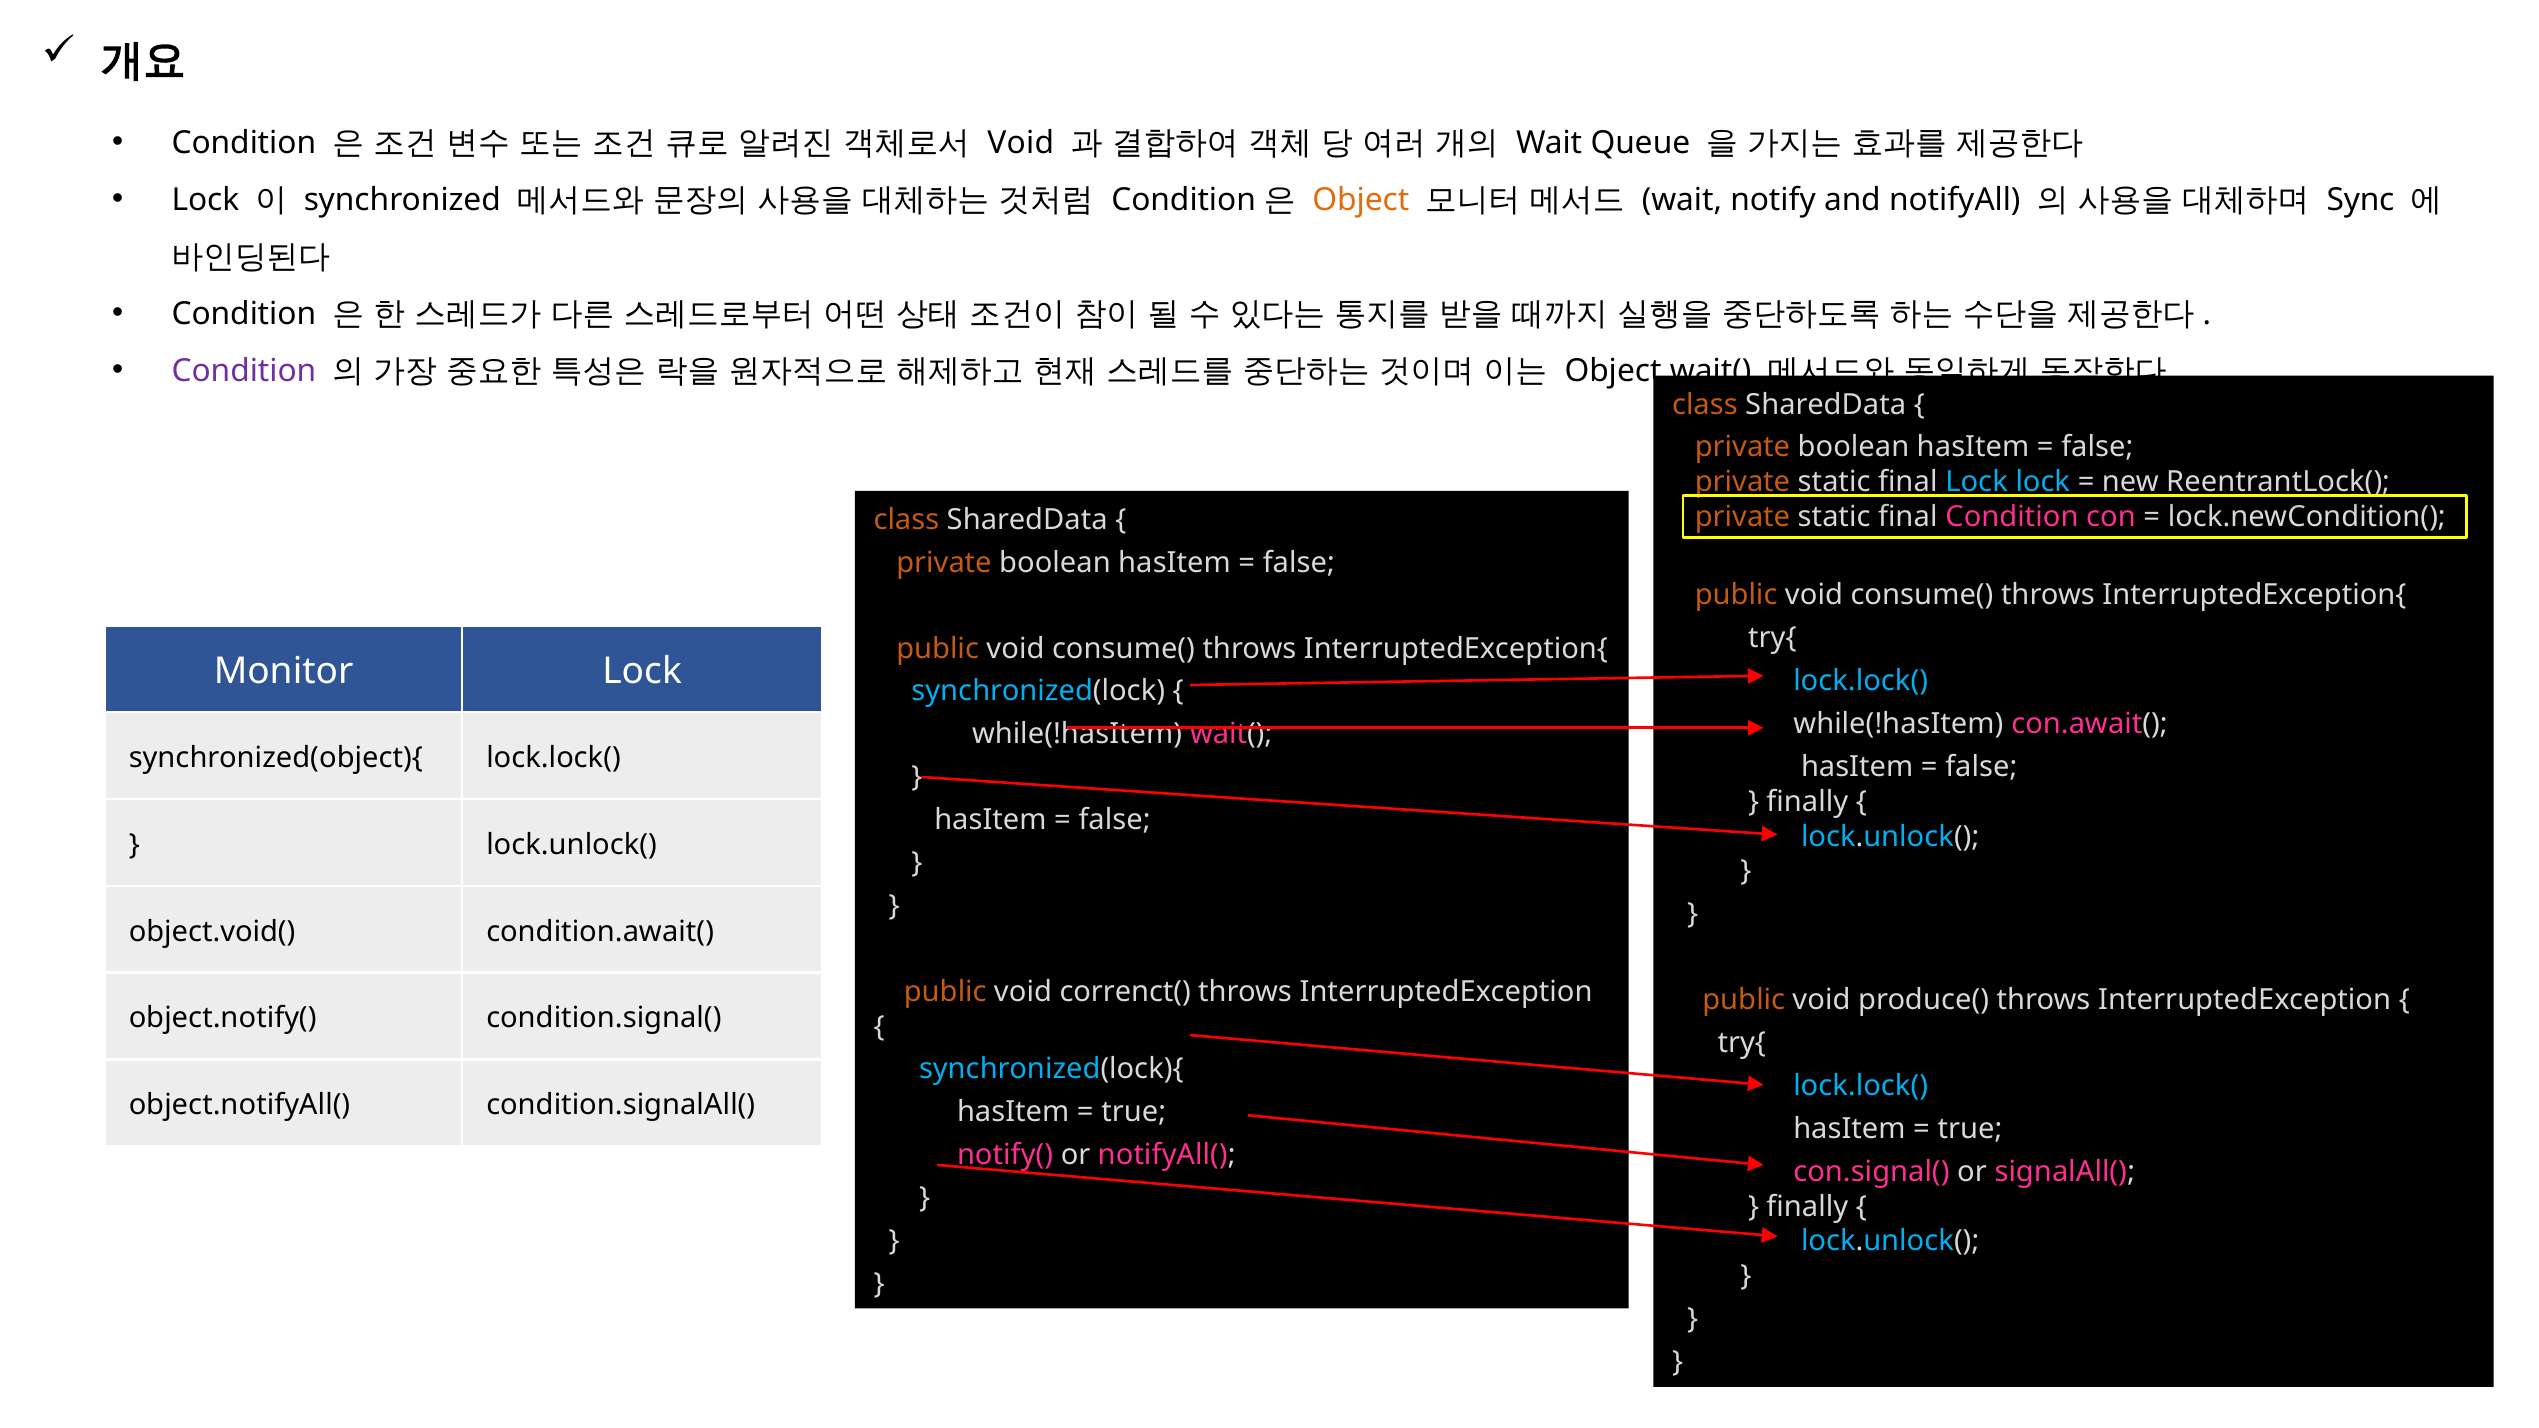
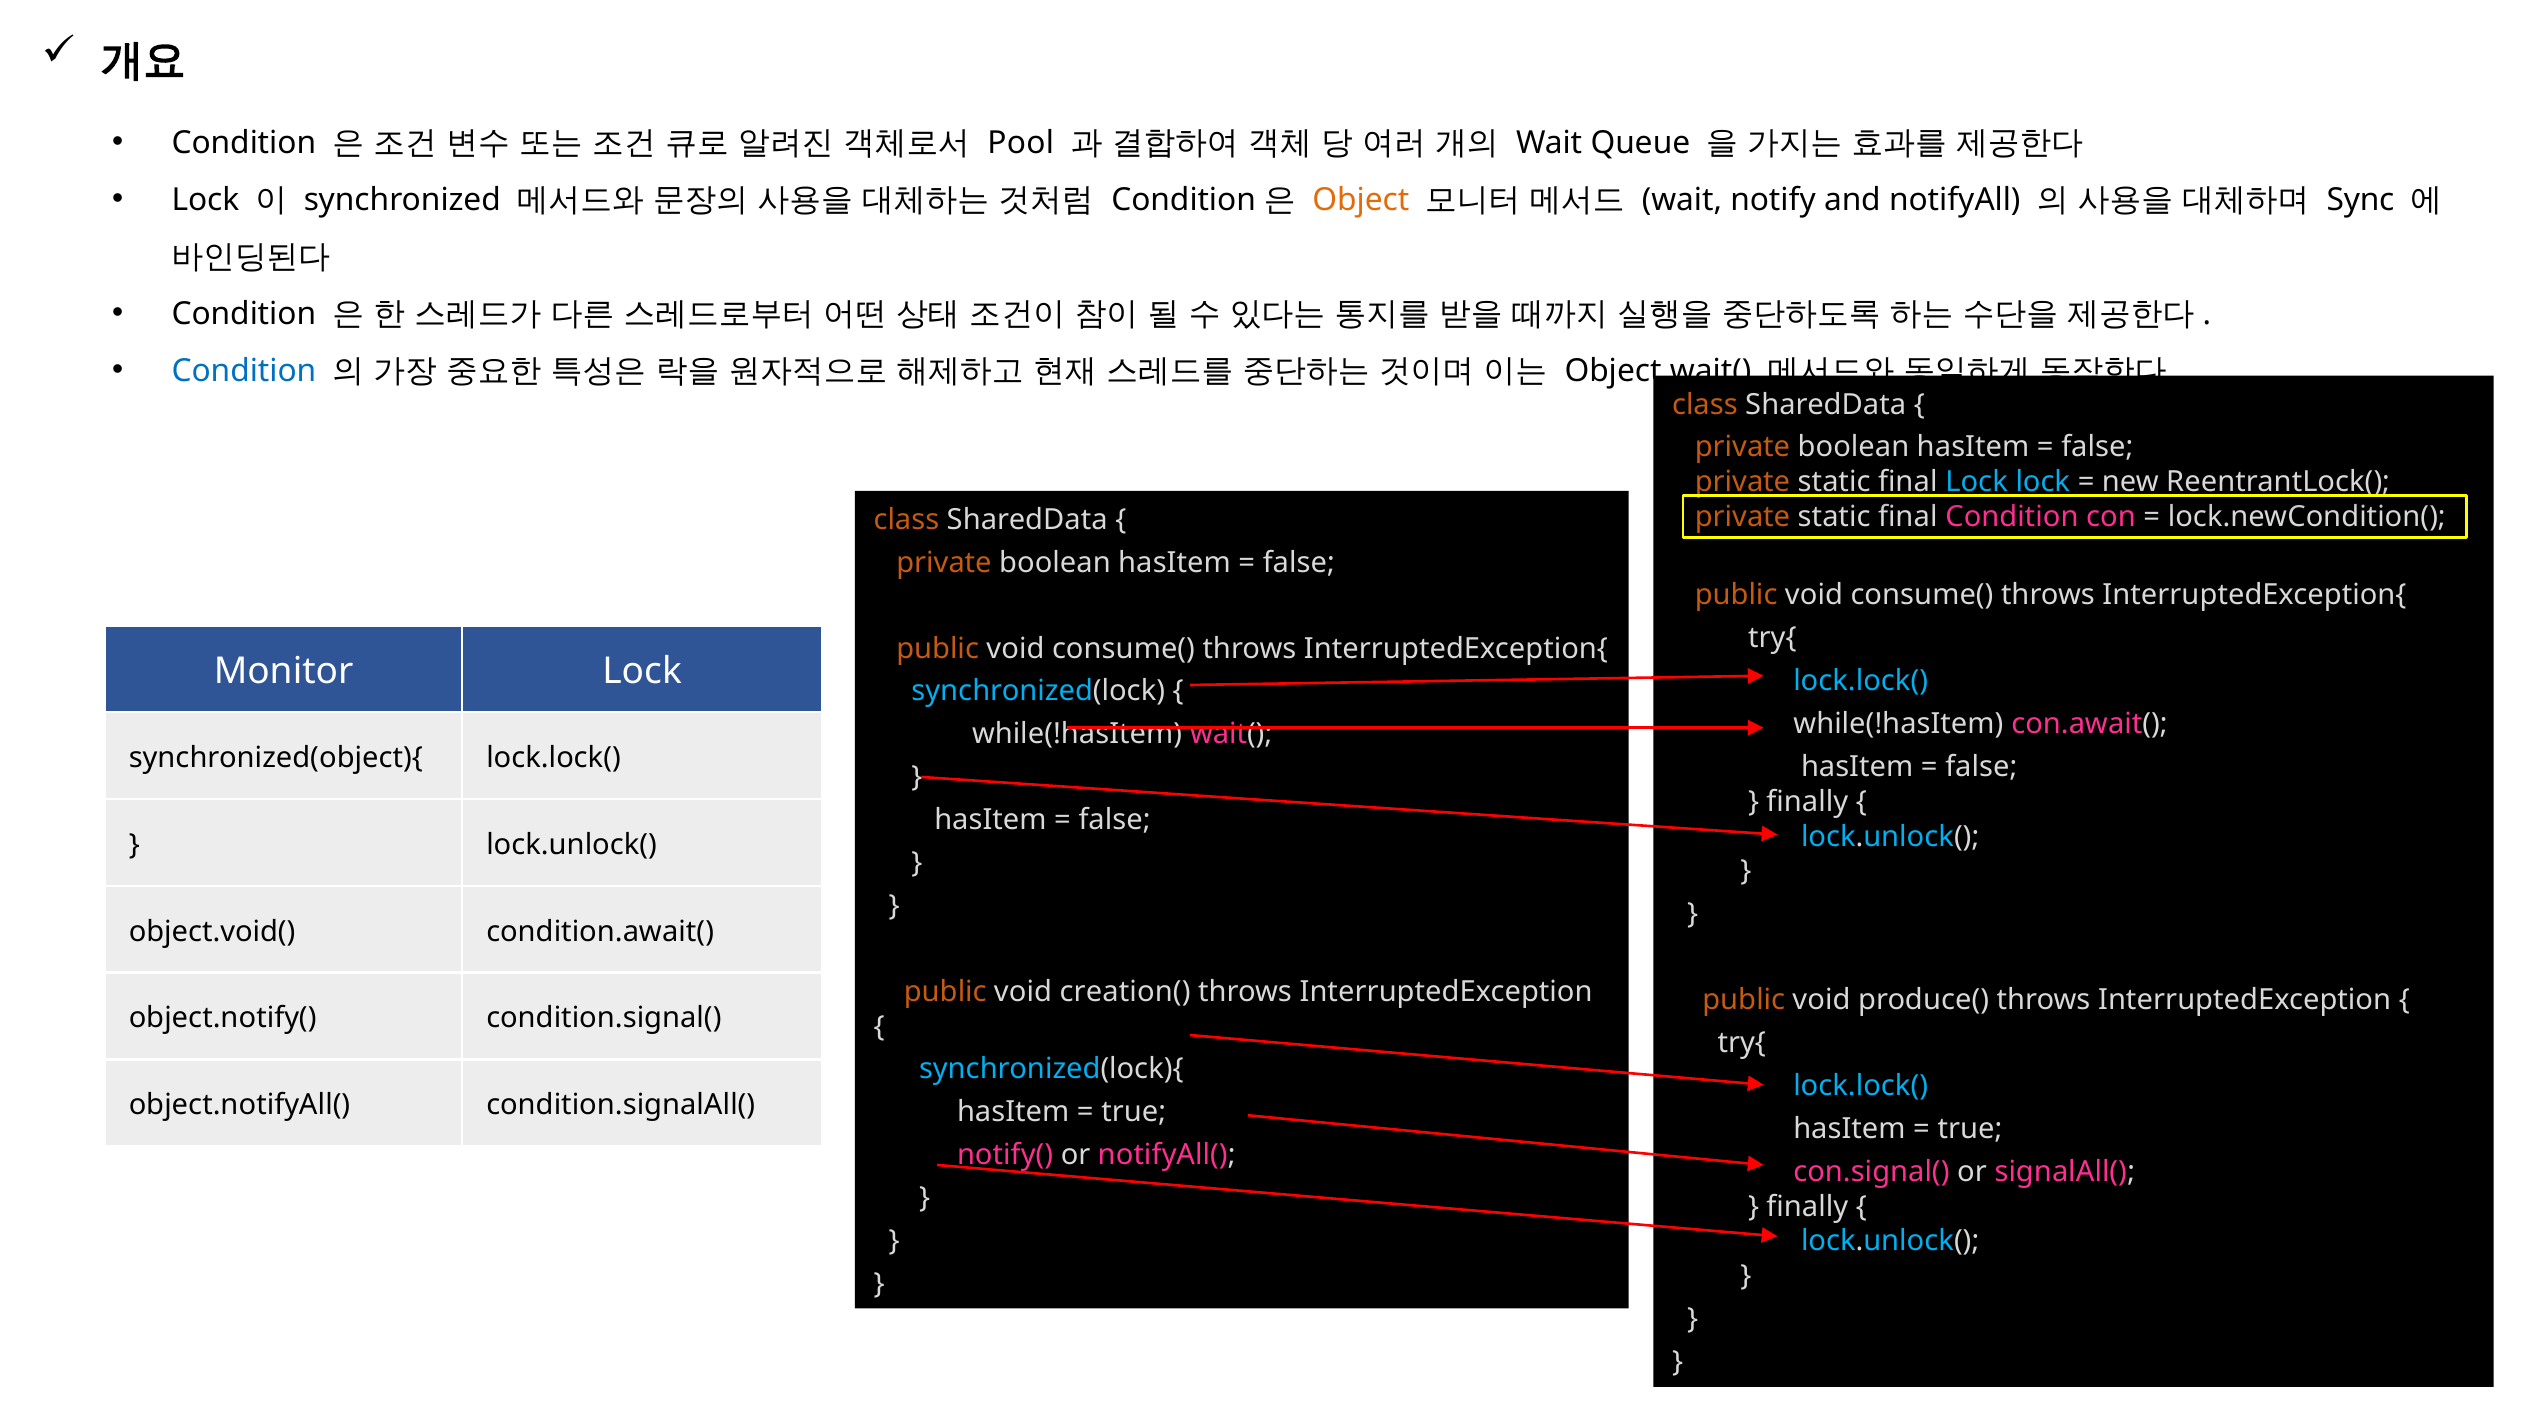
Void: Void -> Pool (1021, 143)
Condition colour: purple -> blue (244, 371)
correnct(: correnct( -> creation( (1125, 992)
